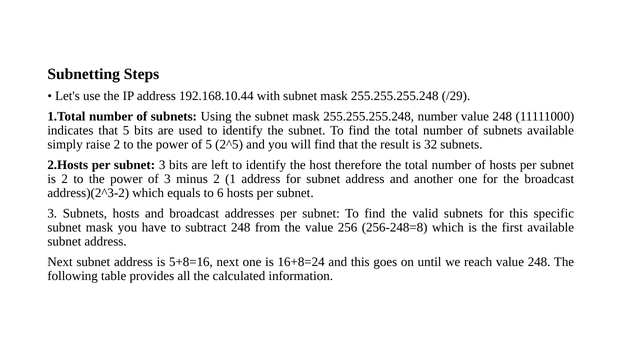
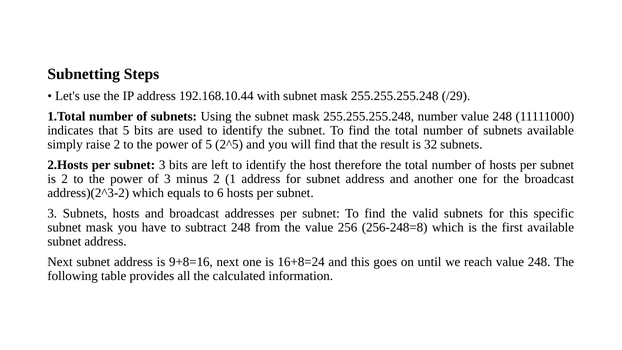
5+8=16: 5+8=16 -> 9+8=16 (191, 262)
